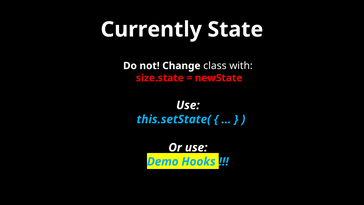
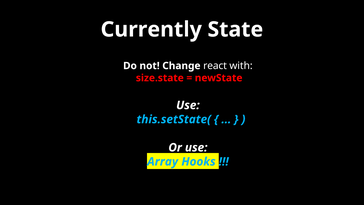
class: class -> react (215, 66)
Demo: Demo -> Array (163, 161)
